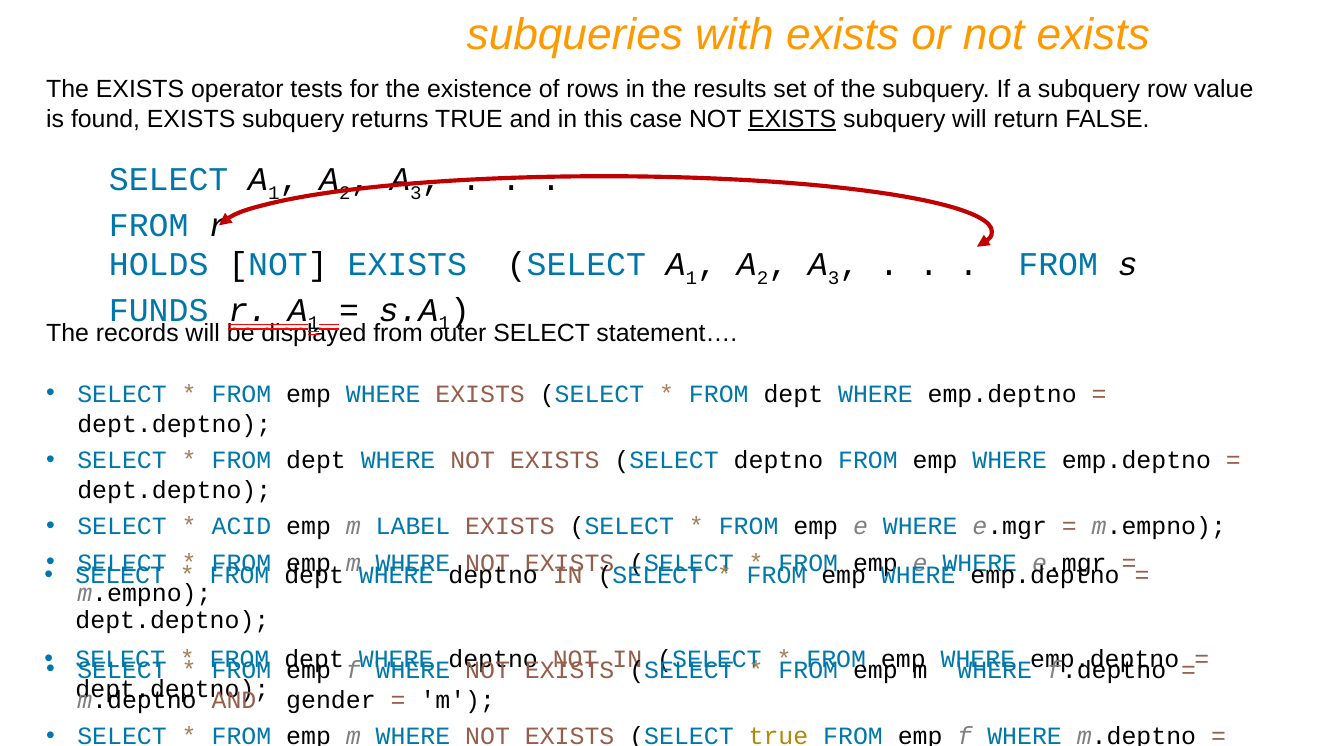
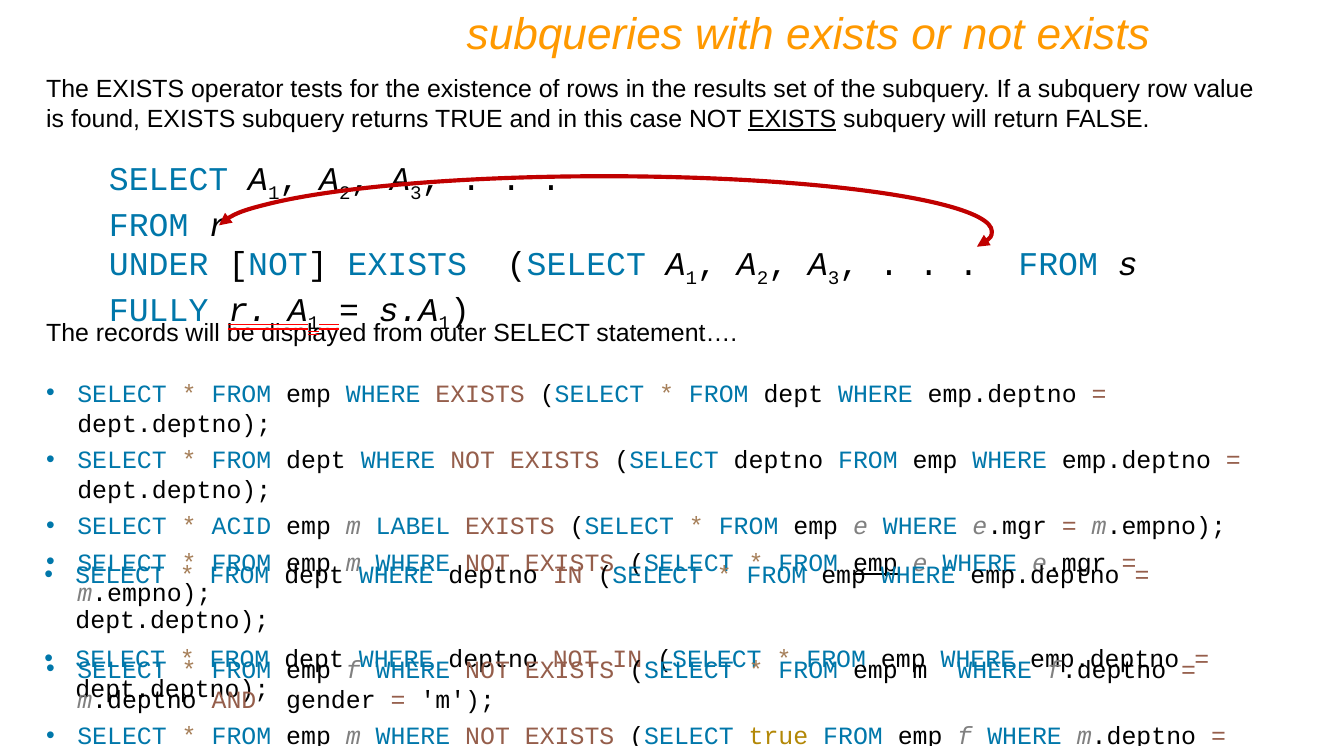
HOLDS: HOLDS -> UNDER (159, 265)
FUNDS: FUNDS -> FULLY (159, 310)
emp underline: none -> present (875, 563)
